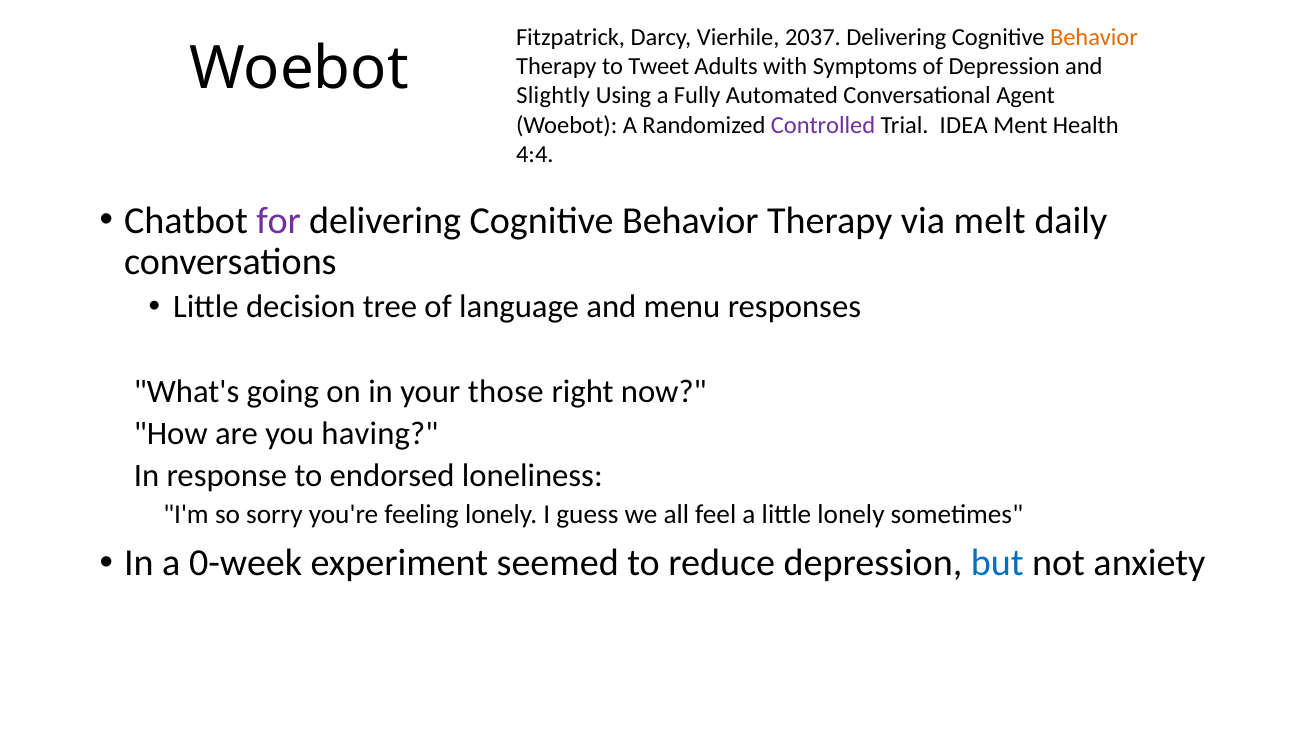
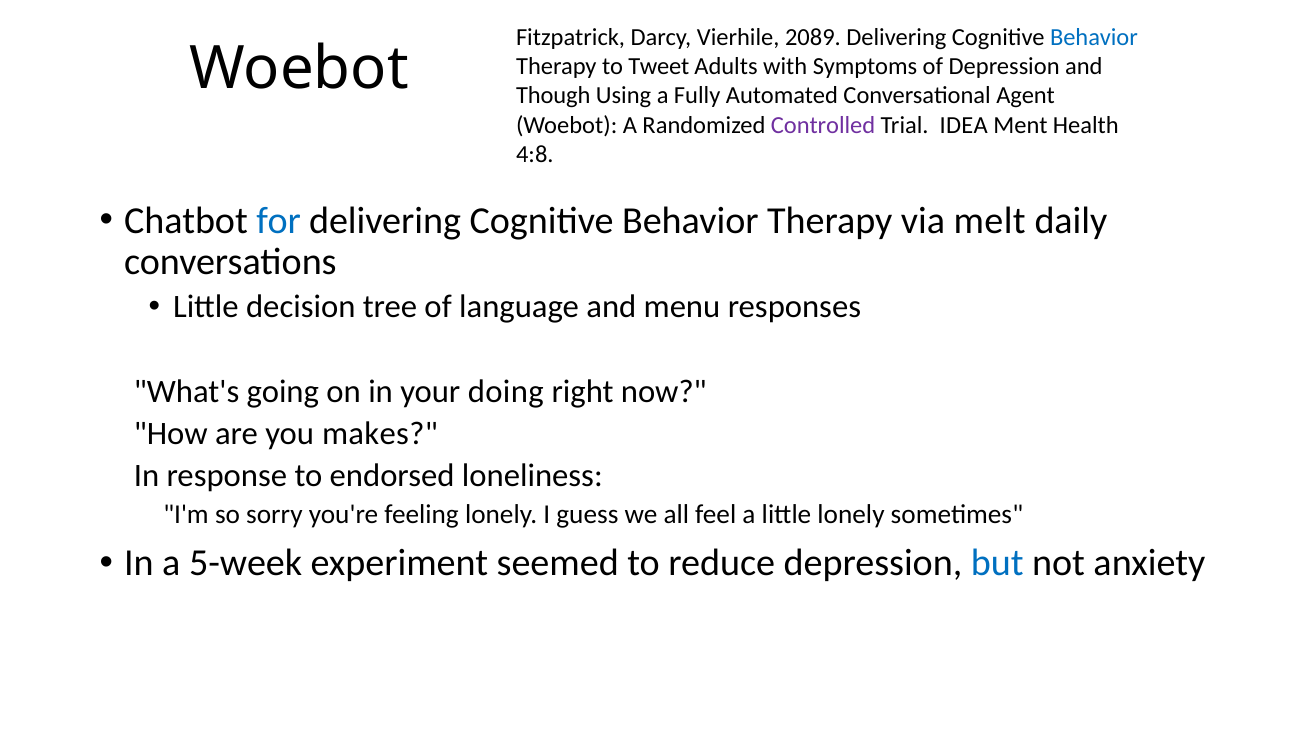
2037: 2037 -> 2089 (813, 37)
Behavior colour: orange -> blue (1094, 37)
Slightly: Slightly -> Though (553, 96)
4:4: 4:4 -> 4:8 (535, 155)
for colour: purple -> blue (279, 221)
those: those -> doing (506, 391)
having: having -> makes (380, 433)
0-week: 0-week -> 5-week (246, 563)
